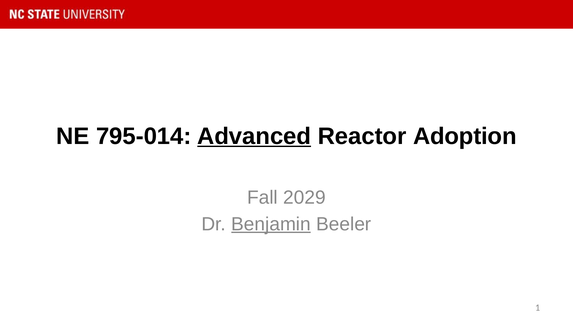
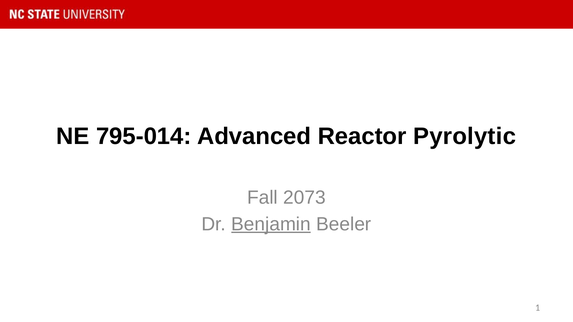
Advanced underline: present -> none (254, 136)
Adoption: Adoption -> Pyrolytic (465, 136)
2029: 2029 -> 2073 (304, 198)
